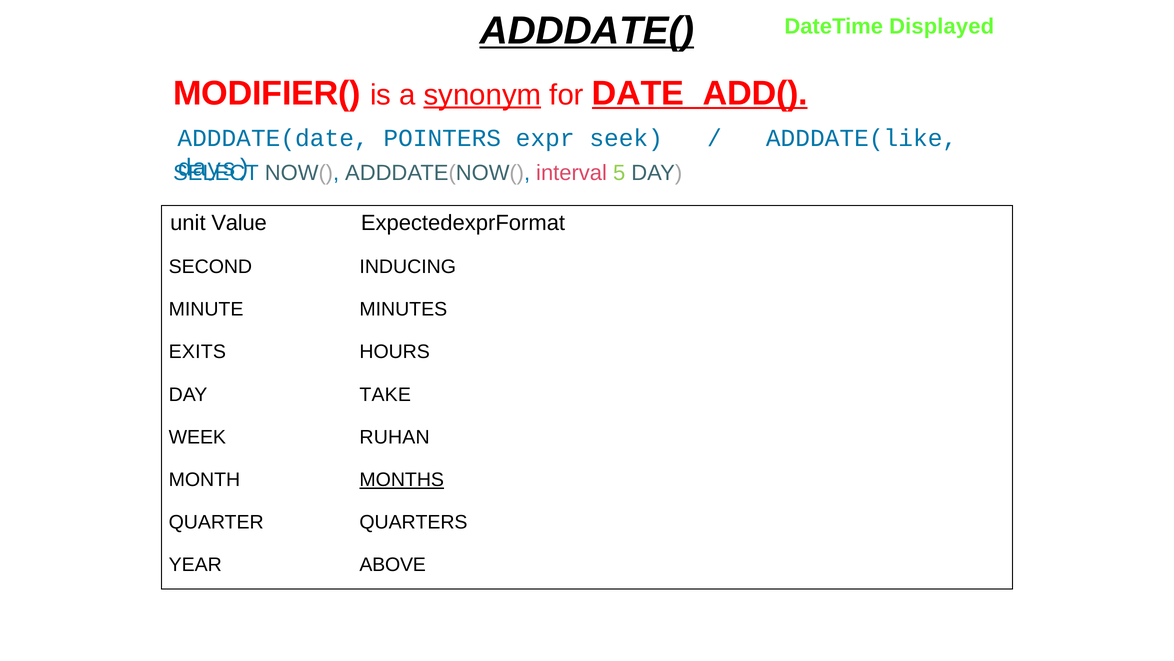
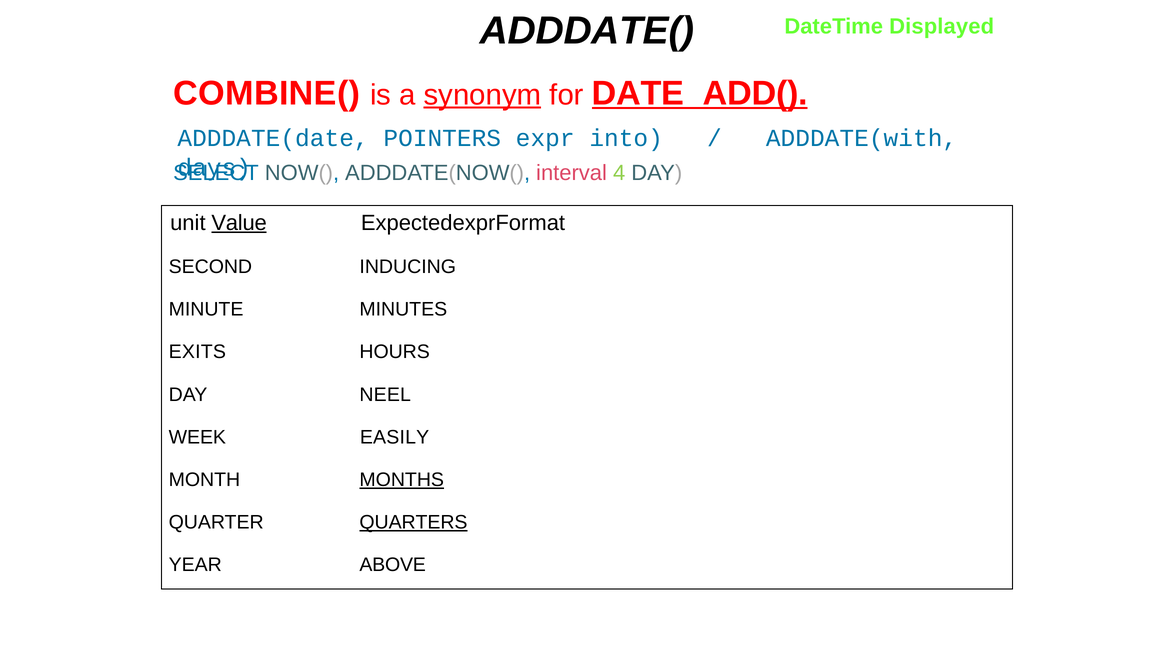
ADDDATE( underline: present -> none (587, 31)
MODIFIER(: MODIFIER( -> COMBINE( (267, 93)
seek: seek -> into (626, 138)
ADDDATE(like: ADDDATE(like -> ADDDATE(with (862, 138)
5: 5 -> 4 (619, 173)
Value underline: none -> present (239, 223)
TAKE: TAKE -> NEEL (385, 394)
RUHAN: RUHAN -> EASILY (395, 437)
QUARTERS underline: none -> present (413, 522)
